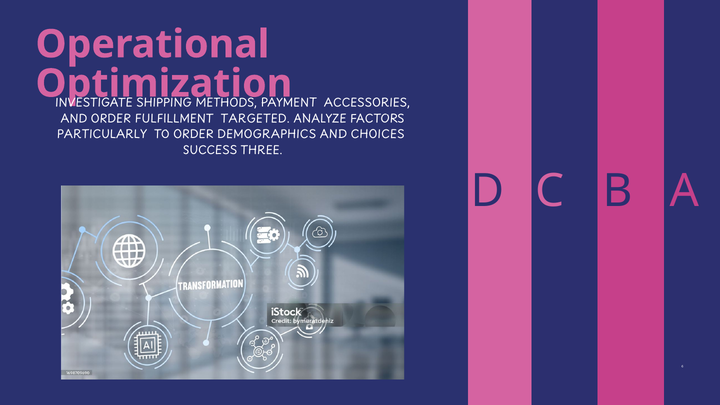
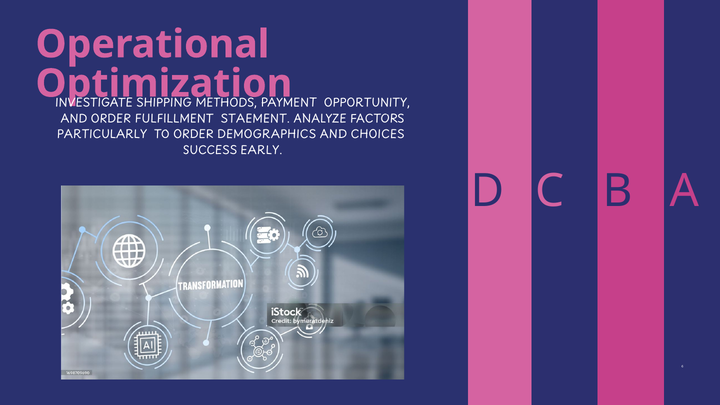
ACCESSORIES: ACCESSORIES -> OPPORTUNITY (367, 103)
TARGETED: TARGETED -> STAEMENT (255, 119)
THREE: THREE -> EARLY (261, 151)
